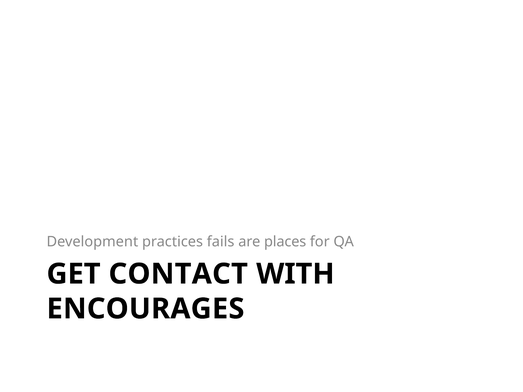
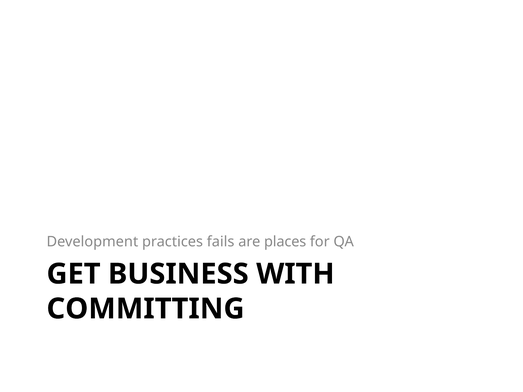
CONTACT: CONTACT -> BUSINESS (178, 274)
ENCOURAGES: ENCOURAGES -> COMMITTING (146, 309)
